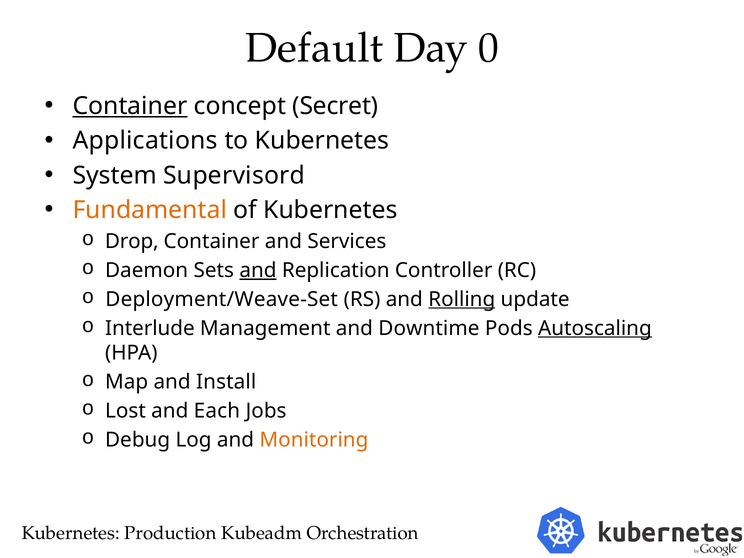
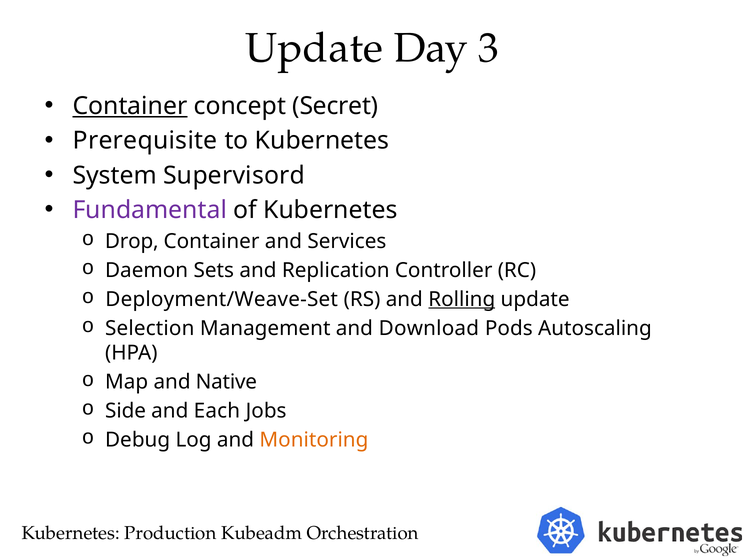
Default: Default -> Update (314, 48)
0: 0 -> 3 (488, 48)
Applications: Applications -> Prerequisite (145, 141)
Fundamental colour: orange -> purple (150, 210)
and underline: present -> none (258, 270)
Interlude: Interlude -> Selection (150, 328)
Downtime: Downtime -> Download (429, 328)
Autoscaling underline: present -> none (595, 328)
Install: Install -> Native (226, 382)
Lost: Lost -> Side (126, 411)
